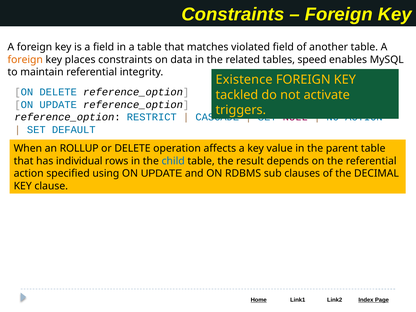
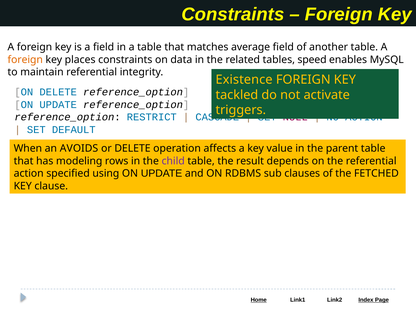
violated: violated -> average (251, 47)
ROLLUP: ROLLUP -> AVOIDS (79, 149)
individual: individual -> modeling (79, 161)
child colour: blue -> purple (173, 161)
DECIMAL: DECIMAL -> FETCHED (376, 173)
